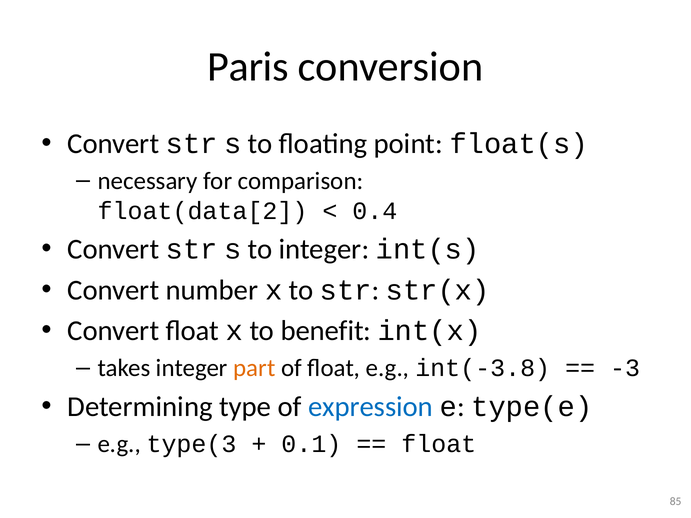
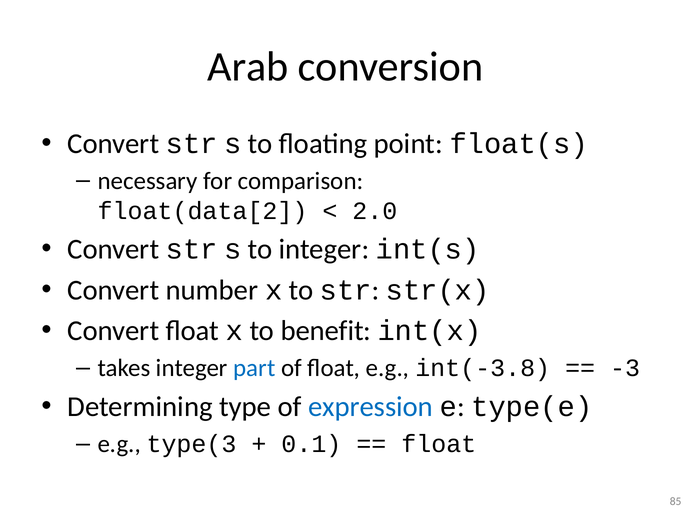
Paris: Paris -> Arab (248, 67)
0.4: 0.4 -> 2.0 (375, 211)
part colour: orange -> blue (254, 368)
